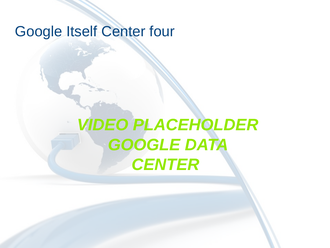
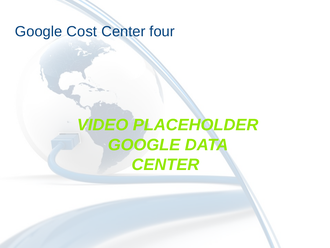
Itself: Itself -> Cost (82, 32)
